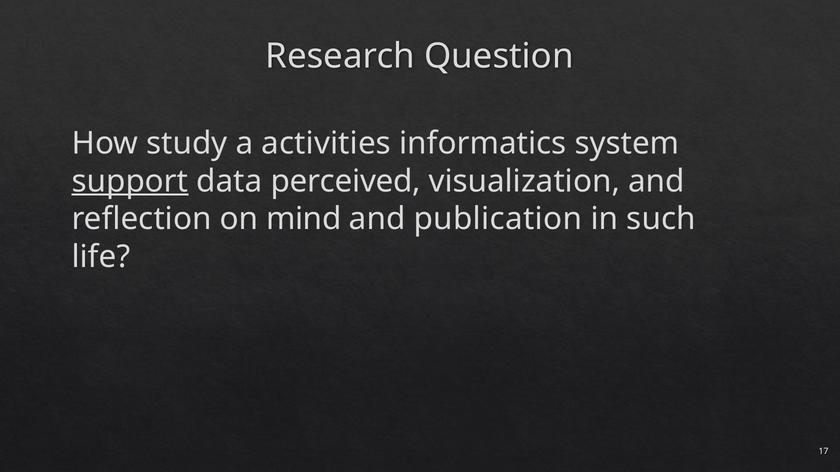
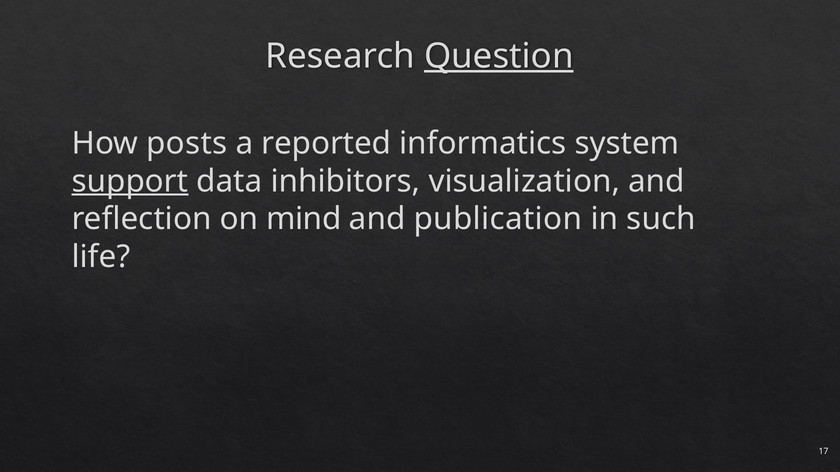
Question underline: none -> present (499, 56)
study: study -> posts (187, 144)
activities: activities -> reported (326, 144)
perceived: perceived -> inhibitors (346, 181)
